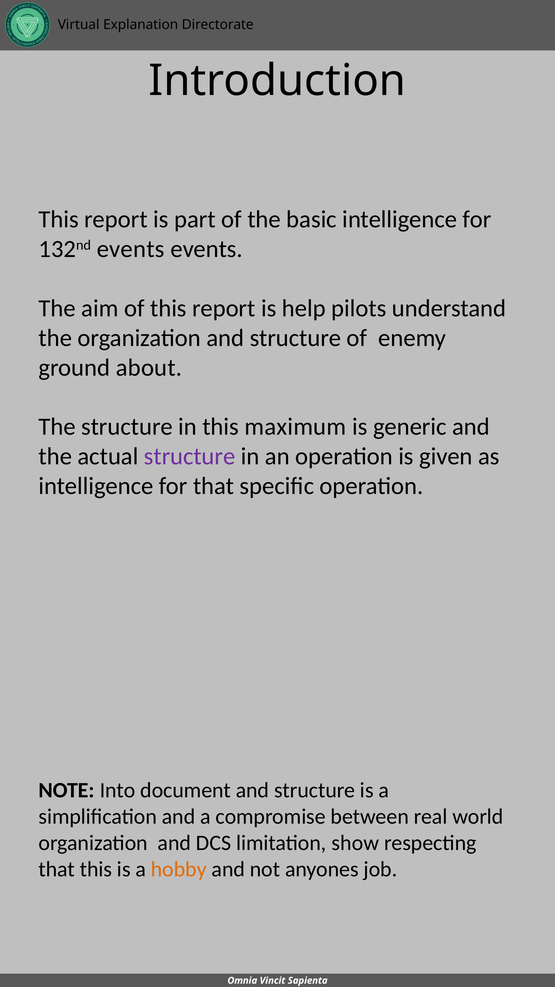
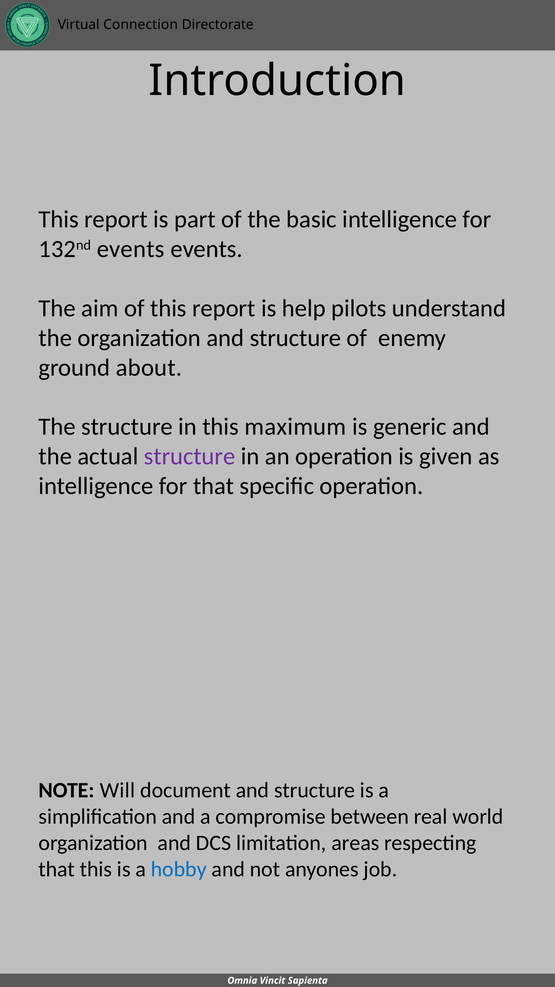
Explanation: Explanation -> Connection (141, 25)
Into: Into -> Will (117, 790)
show: show -> areas (355, 843)
hobby colour: orange -> blue (179, 869)
